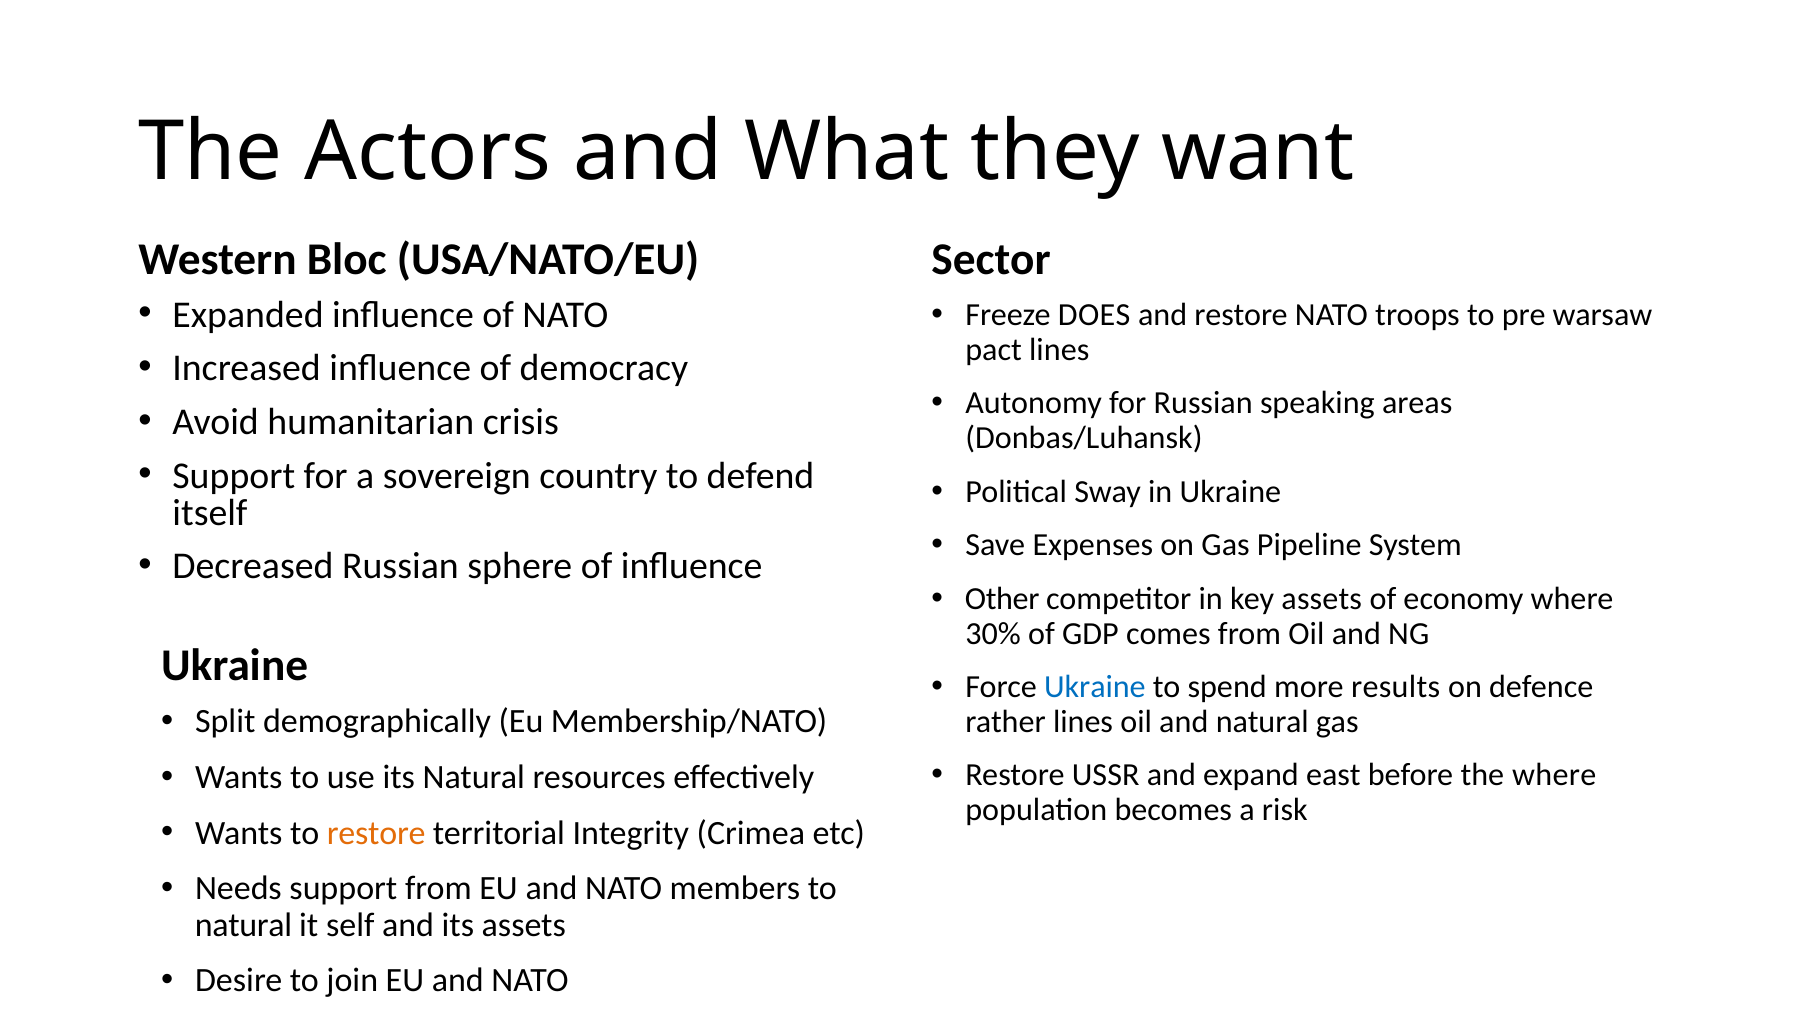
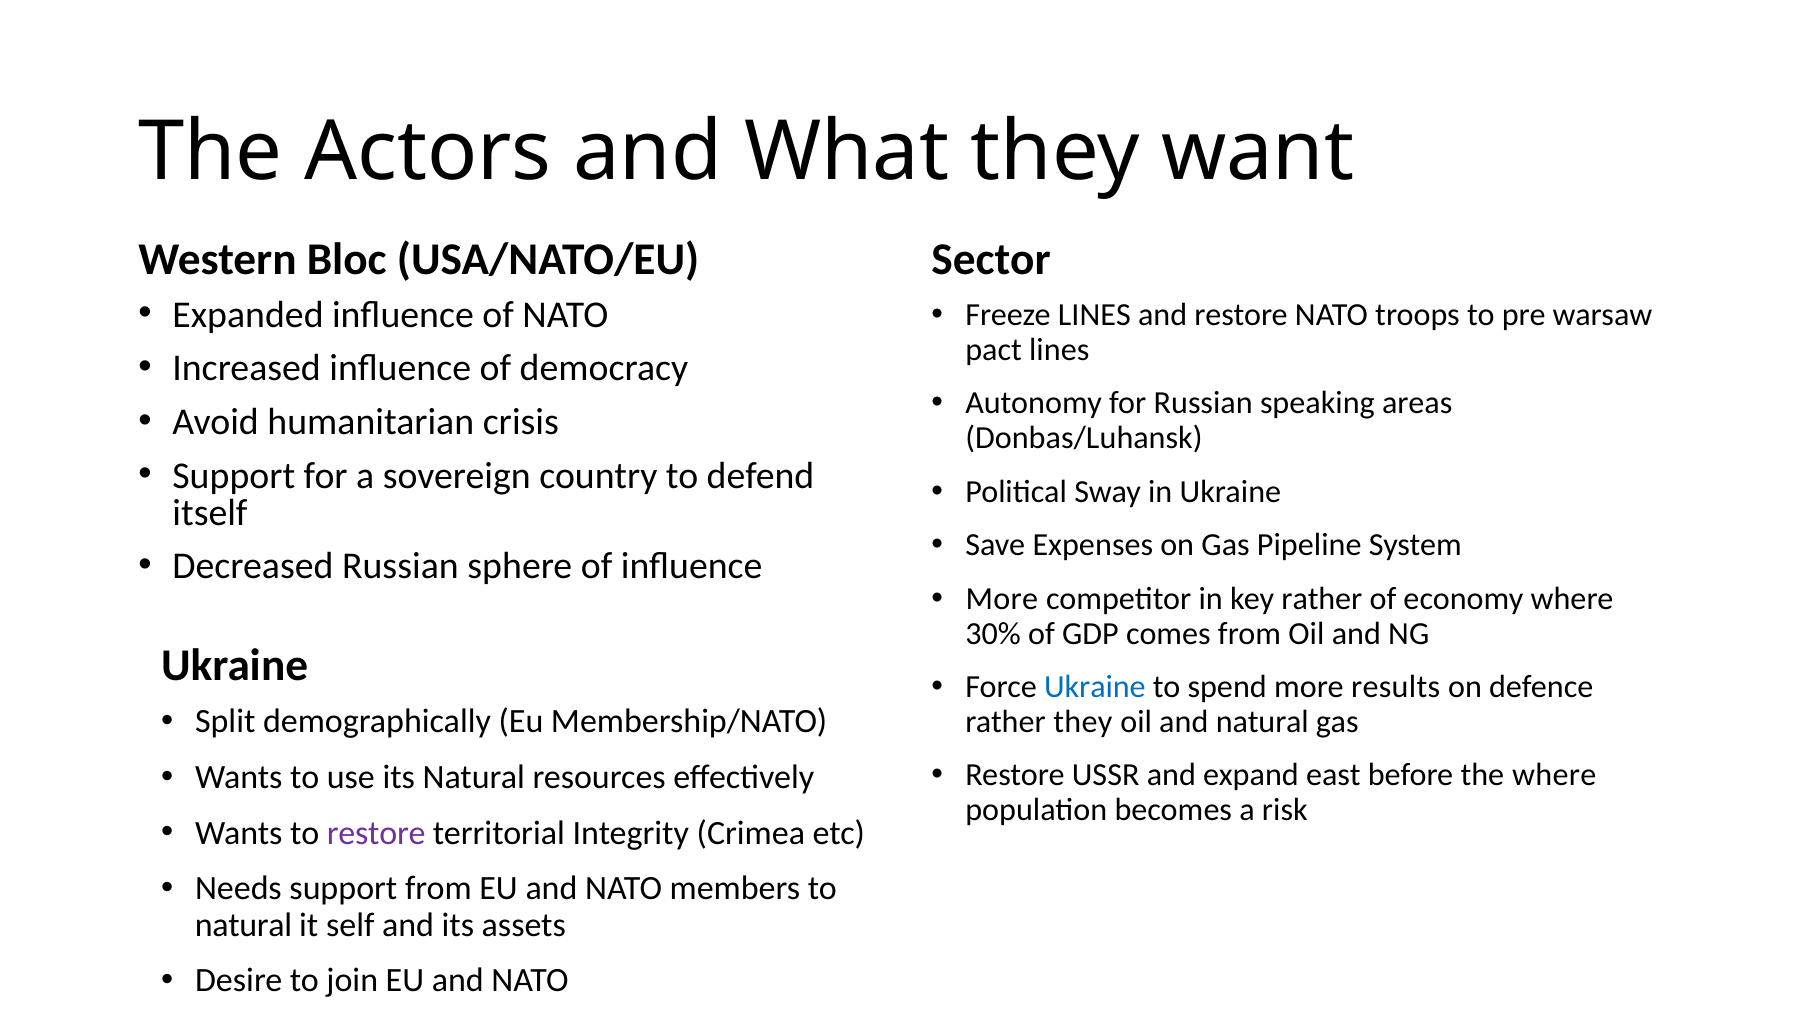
Freeze DOES: DOES -> LINES (1094, 315)
Other: Other -> More (1002, 599)
key assets: assets -> rather (1322, 599)
rather lines: lines -> they (1083, 722)
restore colour: orange -> purple (376, 833)
